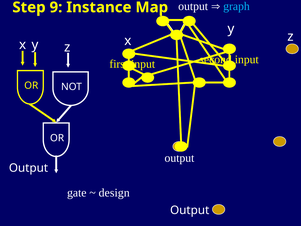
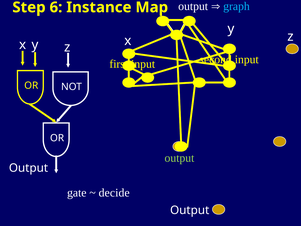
9: 9 -> 6 (56, 7)
output colour: white -> light green (179, 158)
design: design -> decide (114, 192)
